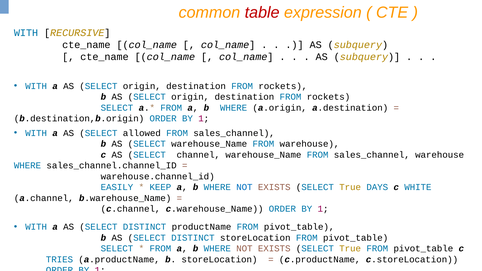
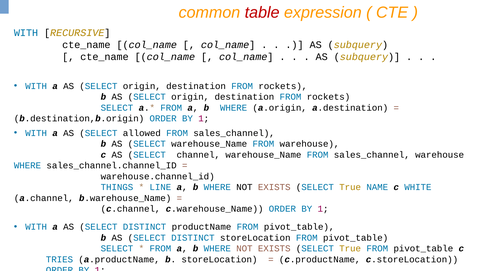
EASILY: EASILY -> THINGS (117, 187)
KEEP: KEEP -> LINE (160, 187)
NOT colour: blue -> black (244, 187)
DAYS: DAYS -> NAME (377, 187)
